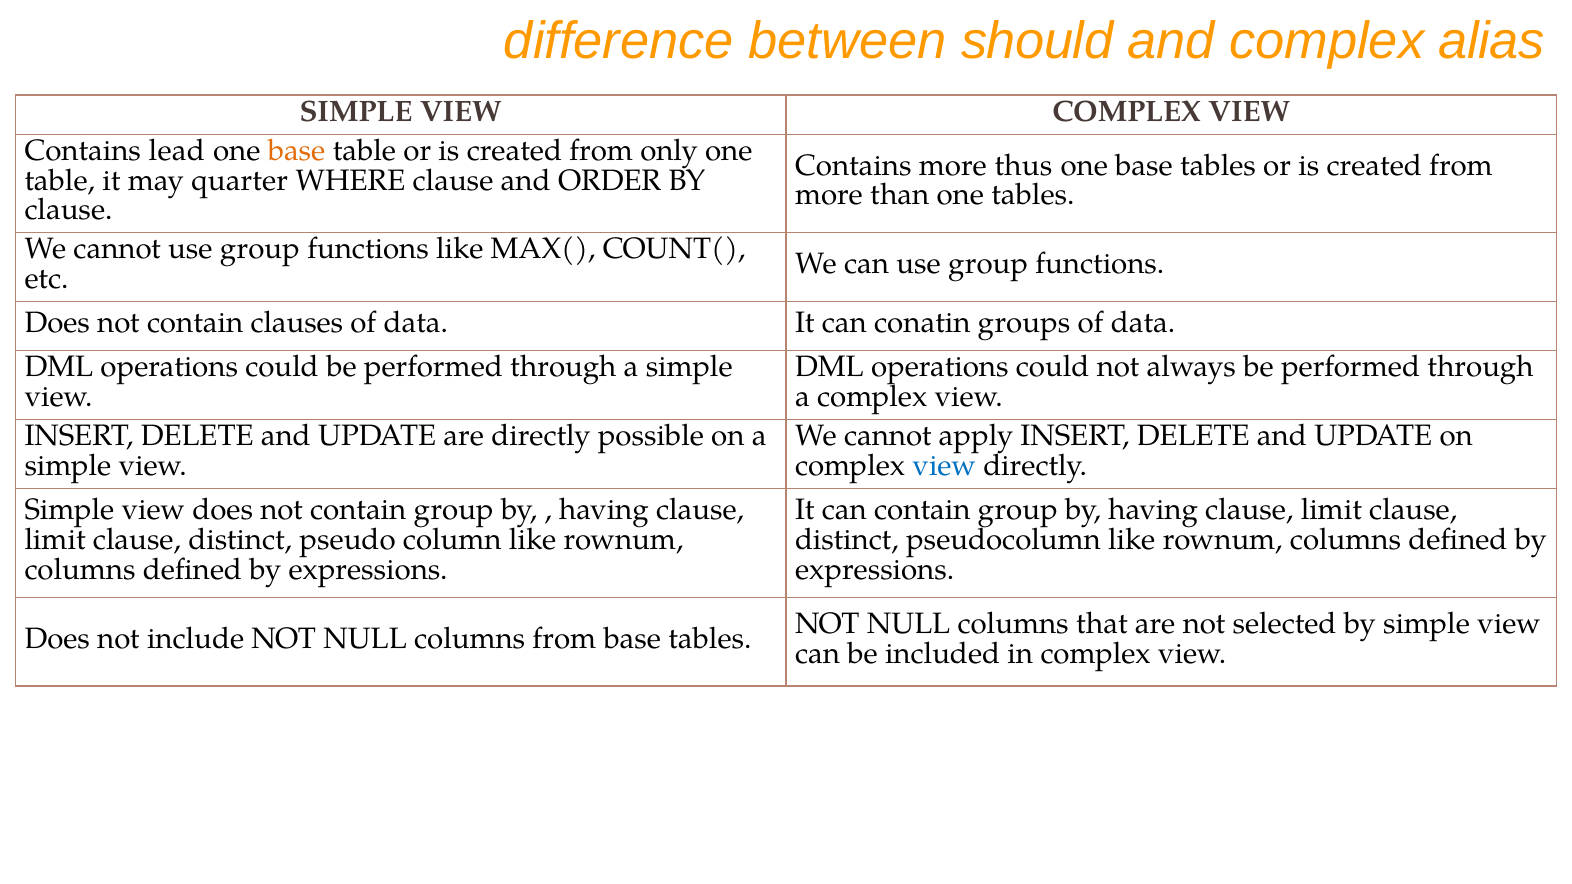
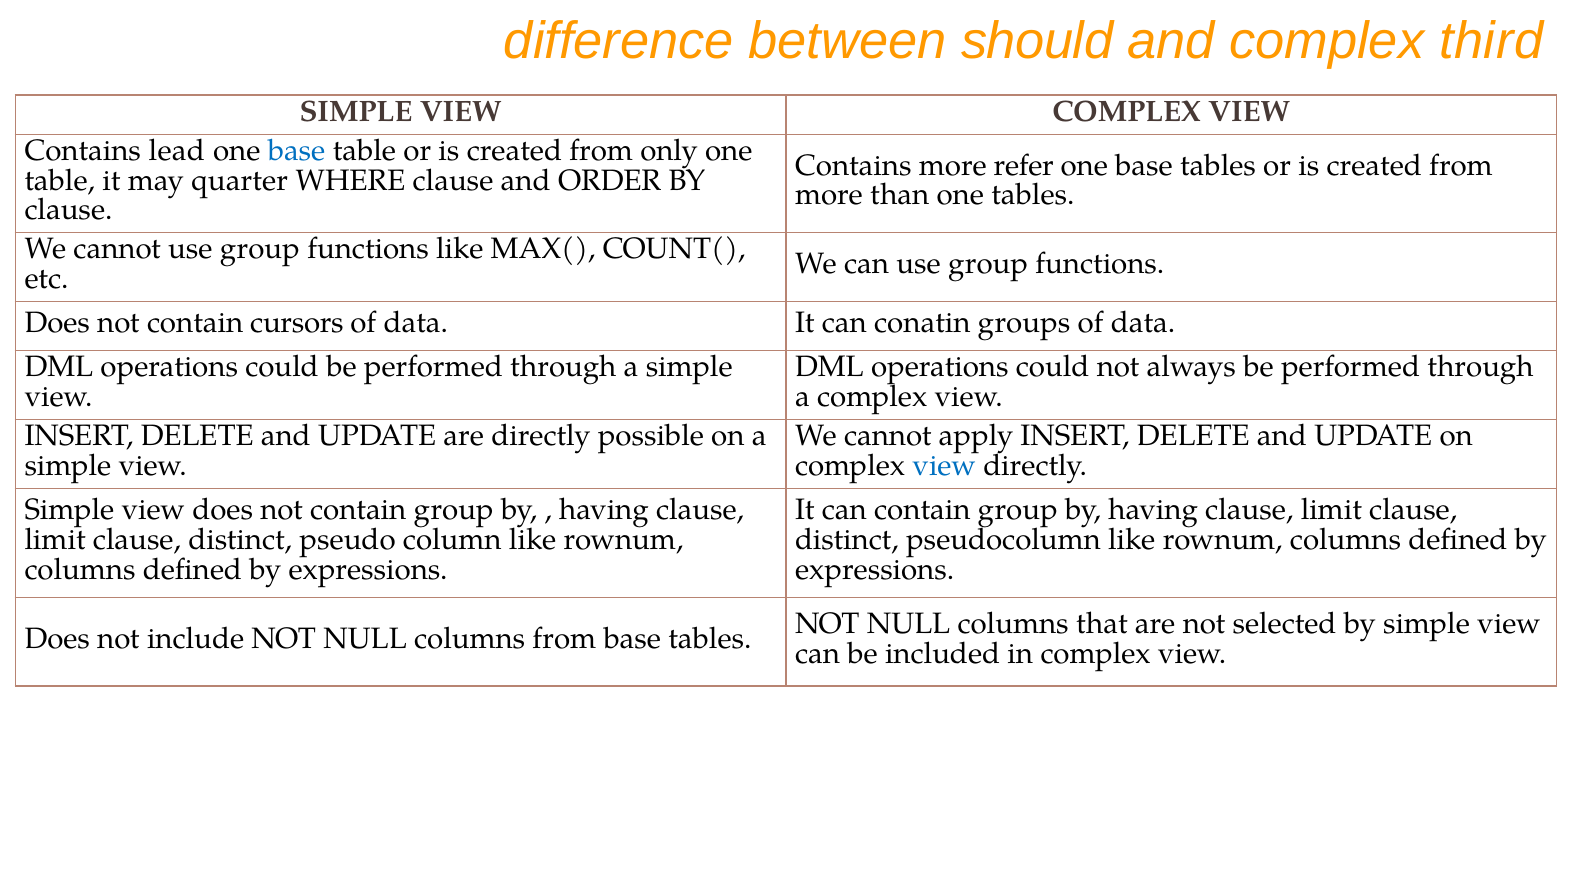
alias: alias -> third (1491, 41)
base colour: orange -> blue (297, 151)
thus: thus -> refer (1024, 166)
clauses: clauses -> cursors (297, 323)
